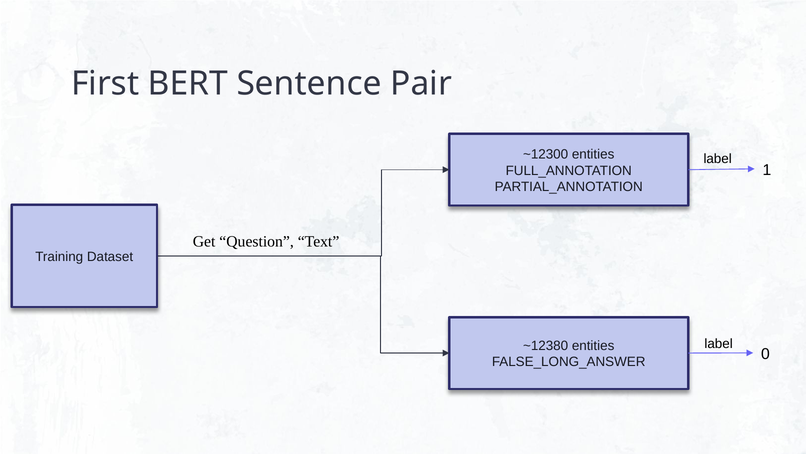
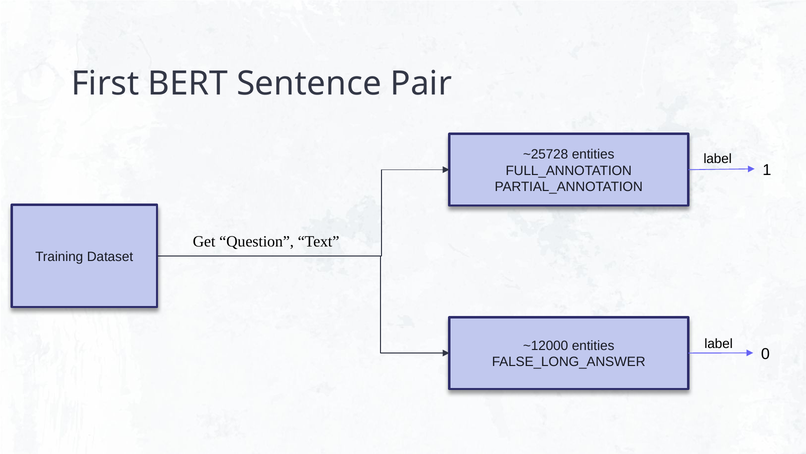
~12300: ~12300 -> ~25728 (546, 154)
~12380: ~12380 -> ~12000 (546, 345)
